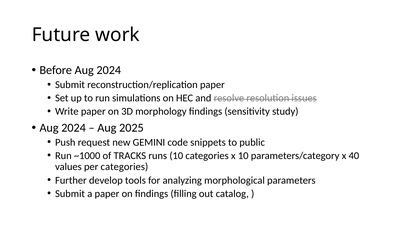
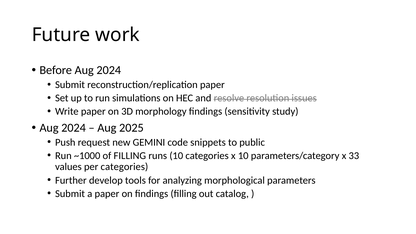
of TRACKS: TRACKS -> FILLING (130, 156)
40: 40 -> 33 (354, 156)
